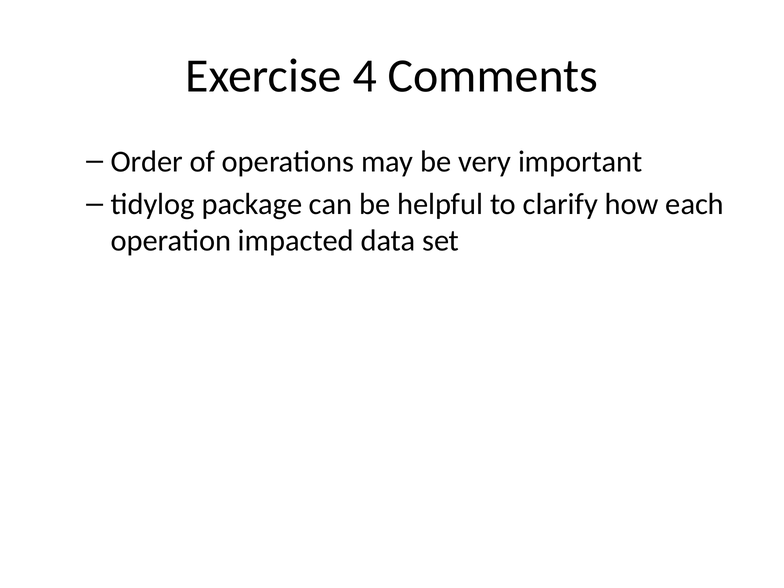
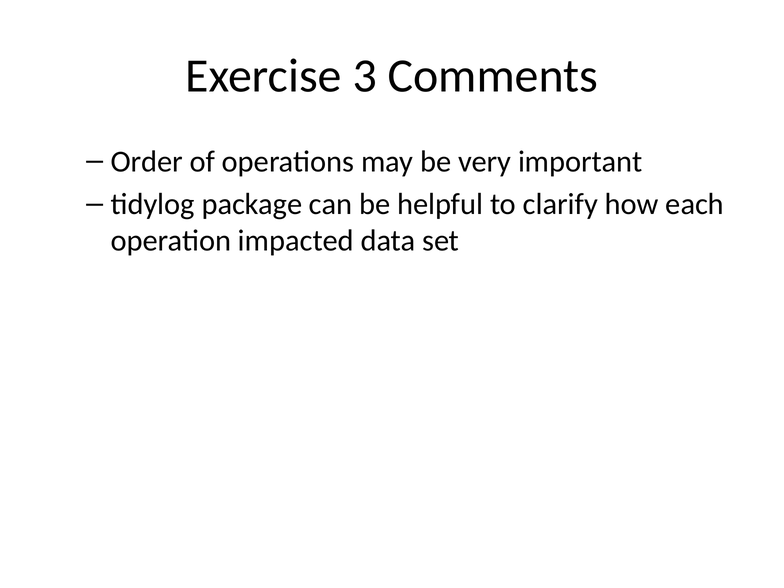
4: 4 -> 3 (365, 76)
